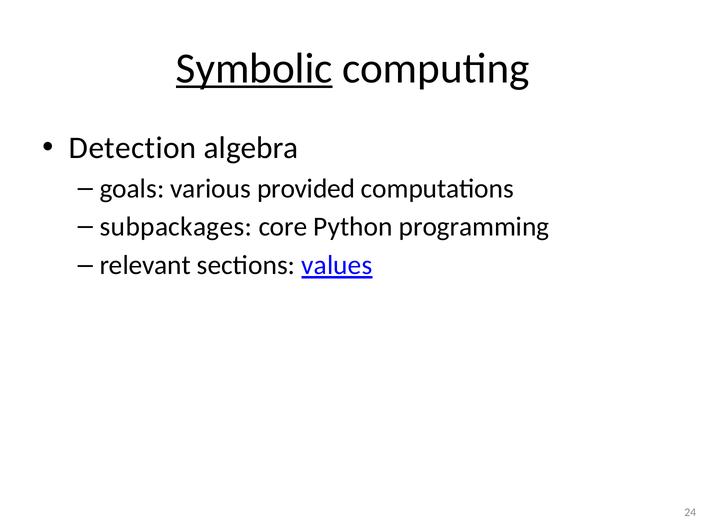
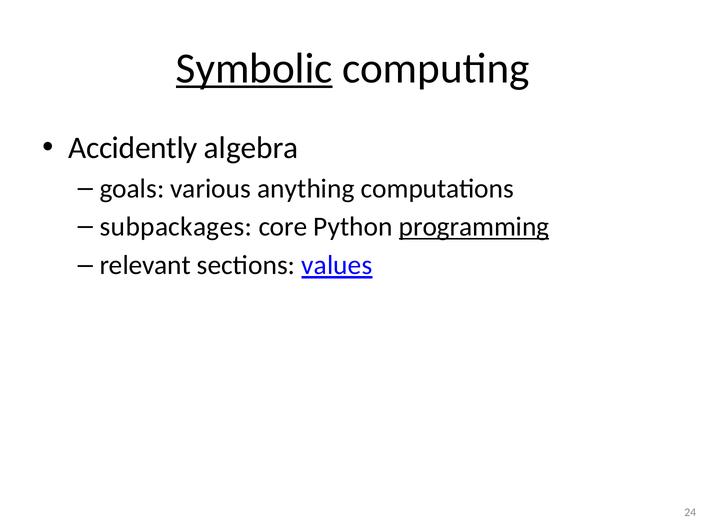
Detection: Detection -> Accidently (133, 148)
provided: provided -> anything (306, 189)
programming underline: none -> present (474, 227)
